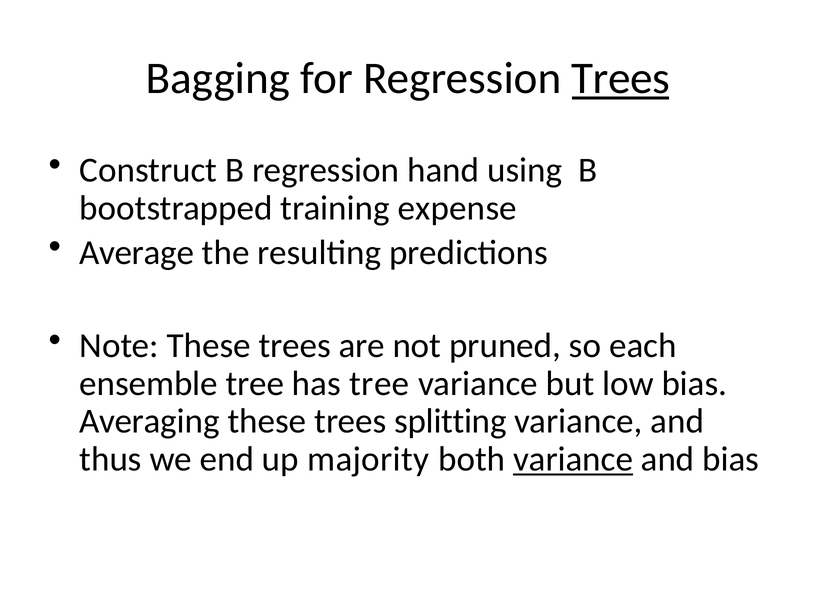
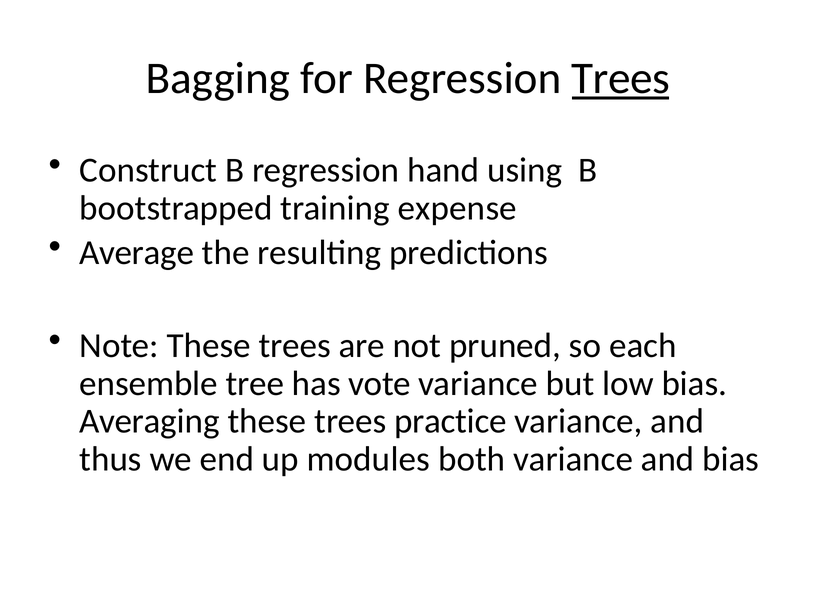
has tree: tree -> vote (380, 384)
splitting: splitting -> practice (450, 422)
majority: majority -> modules (368, 459)
variance underline: present -> none (573, 459)
